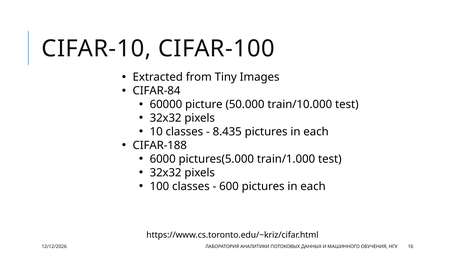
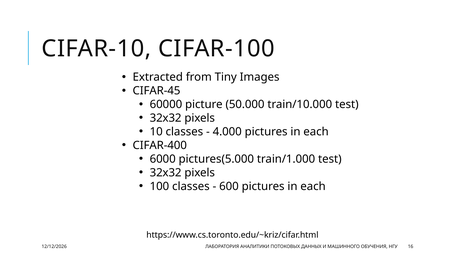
CIFAR-84: CIFAR-84 -> CIFAR-45 (157, 91)
8.435: 8.435 -> 4.000 (227, 132)
CIFAR-188: CIFAR-188 -> CIFAR-400 (160, 145)
